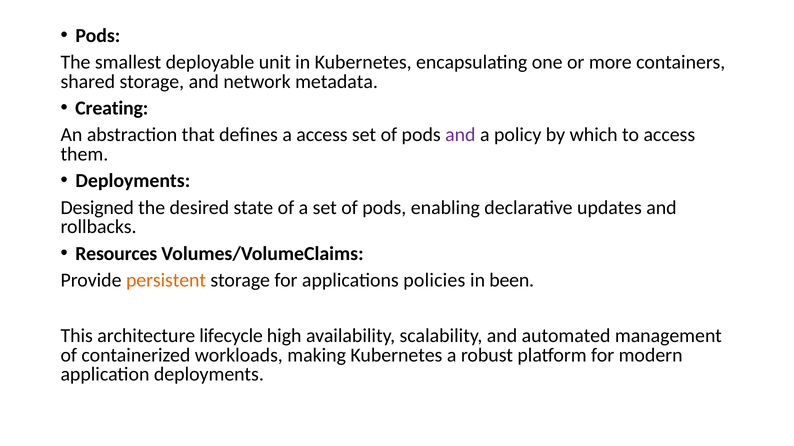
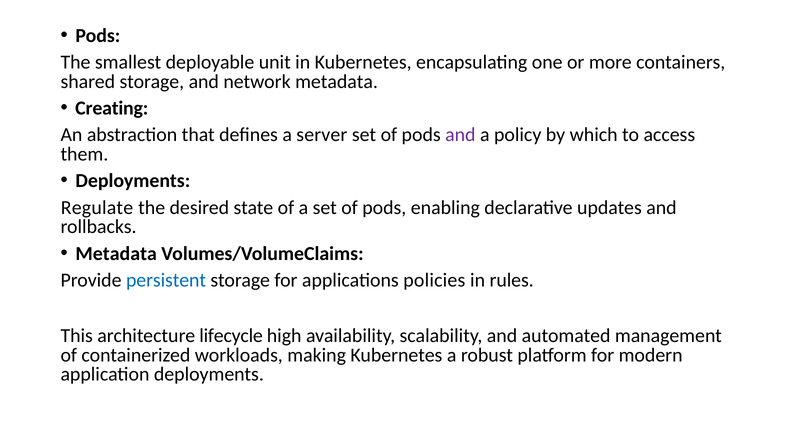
a access: access -> server (322, 135)
Designed: Designed -> Regulate (97, 208)
Resources: Resources -> Metadata (116, 254)
persistent colour: orange -> blue (166, 281)
been: been -> rules (512, 281)
